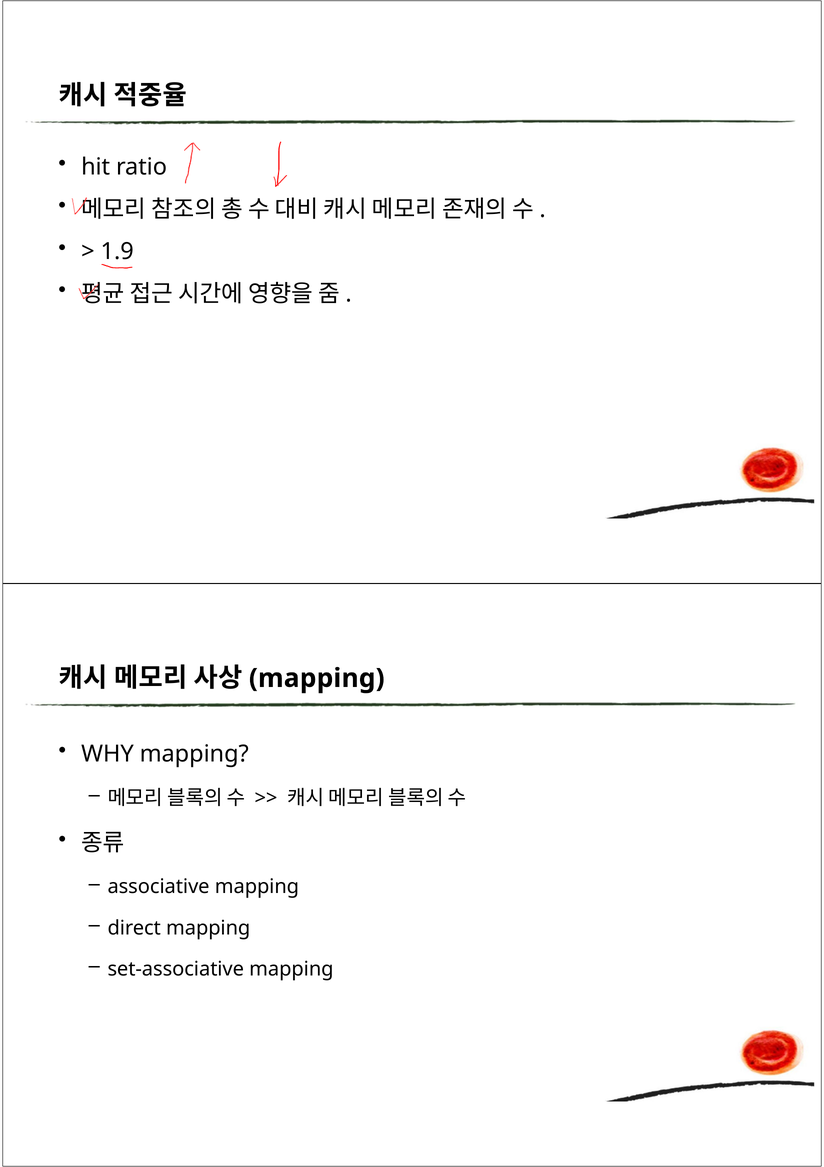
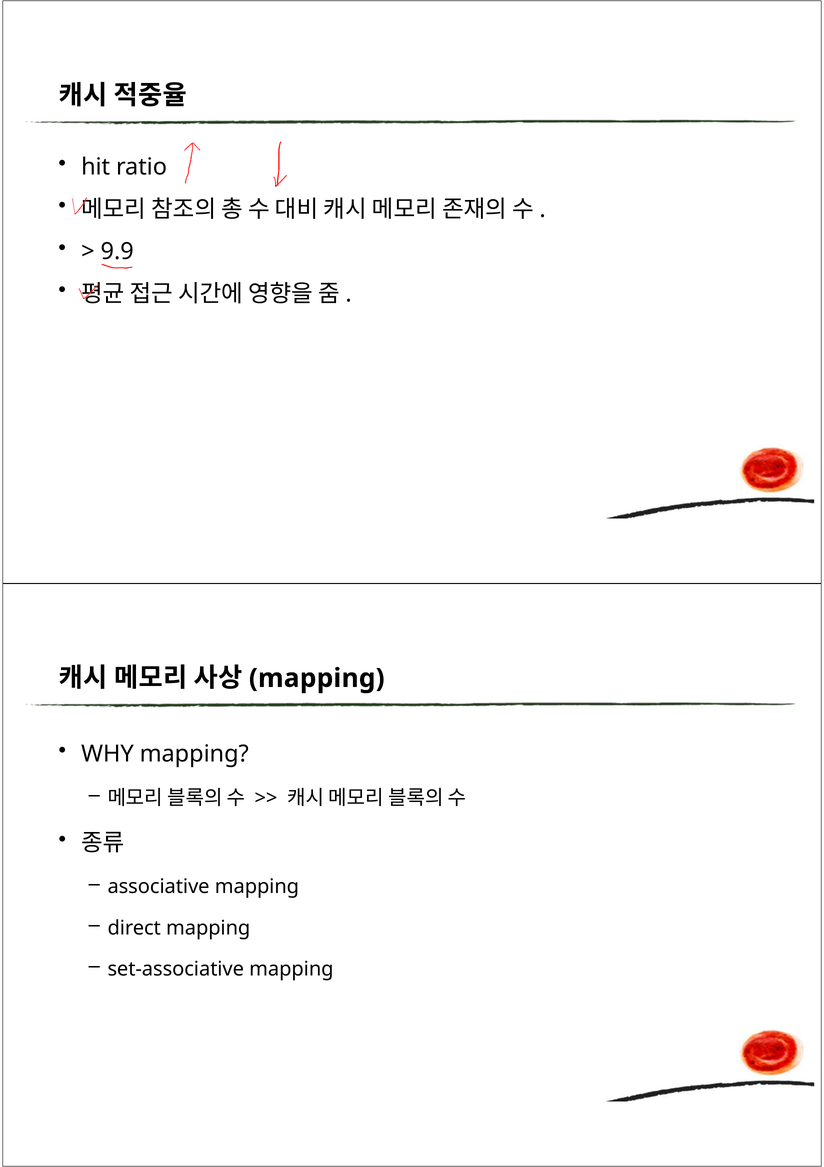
1.9: 1.9 -> 9.9 (117, 251)
